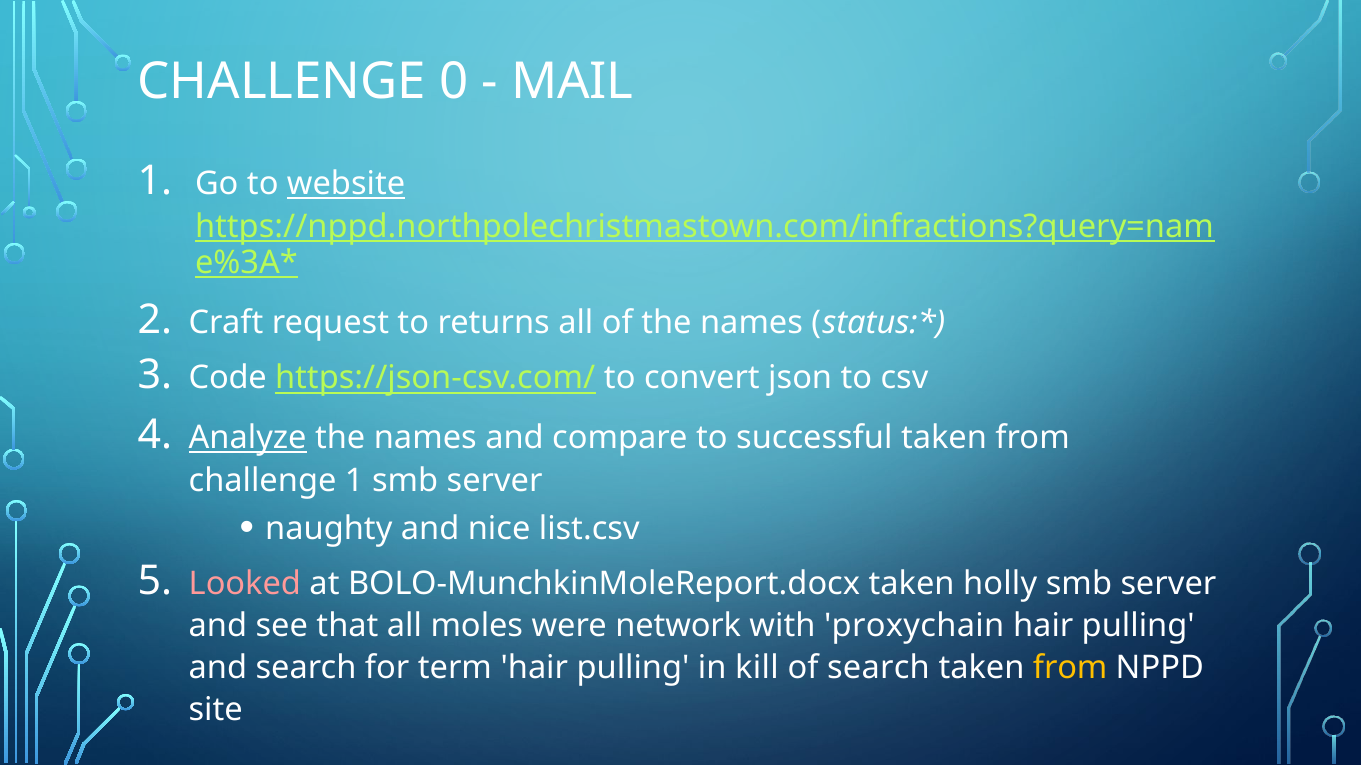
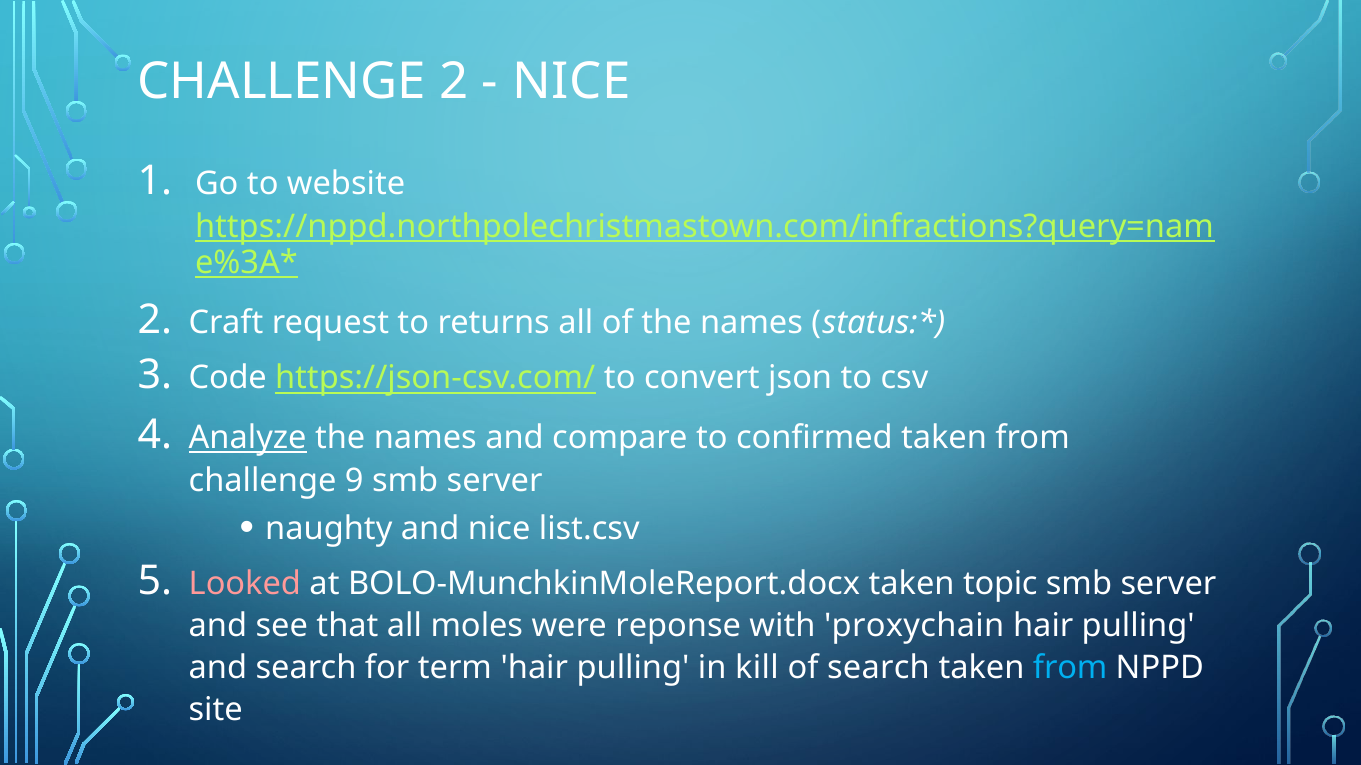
CHALLENGE 0: 0 -> 2 (454, 82)
MAIL: MAIL -> NICE (572, 82)
website underline: present -> none (346, 184)
successful: successful -> confirmed (814, 438)
challenge 1: 1 -> 9 (354, 481)
holly: holly -> topic (1000, 584)
network: network -> reponse (678, 626)
from colour: yellow -> light blue (1070, 668)
